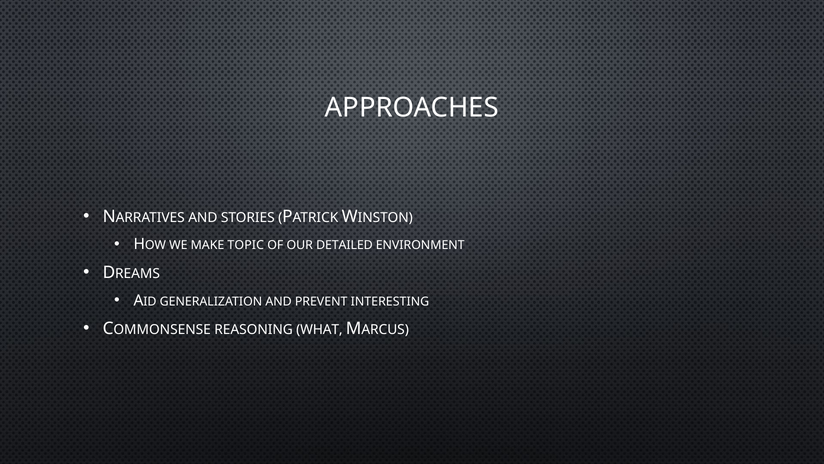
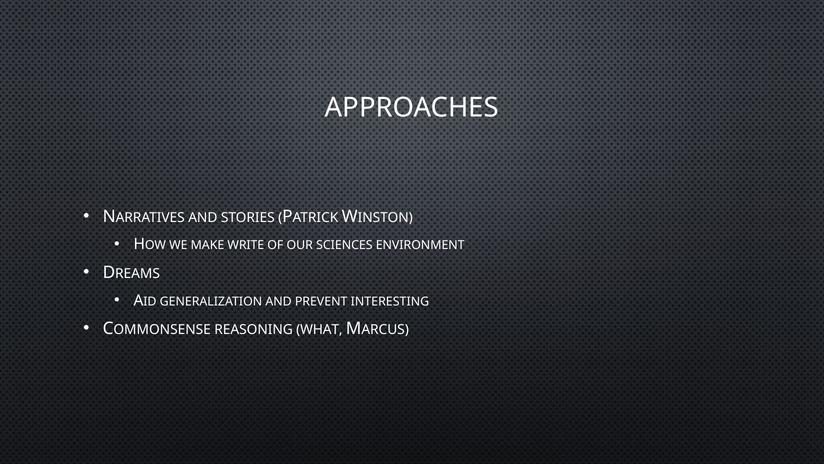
TOPIC: TOPIC -> WRITE (246, 245)
DETAILED: DETAILED -> SCIENCES (344, 245)
